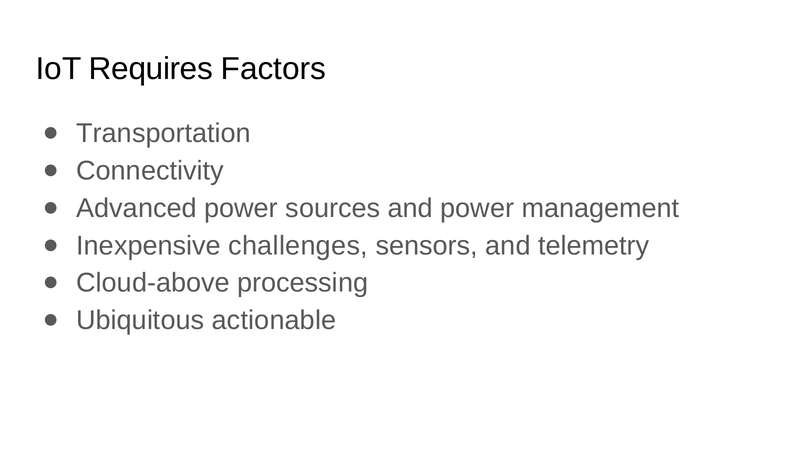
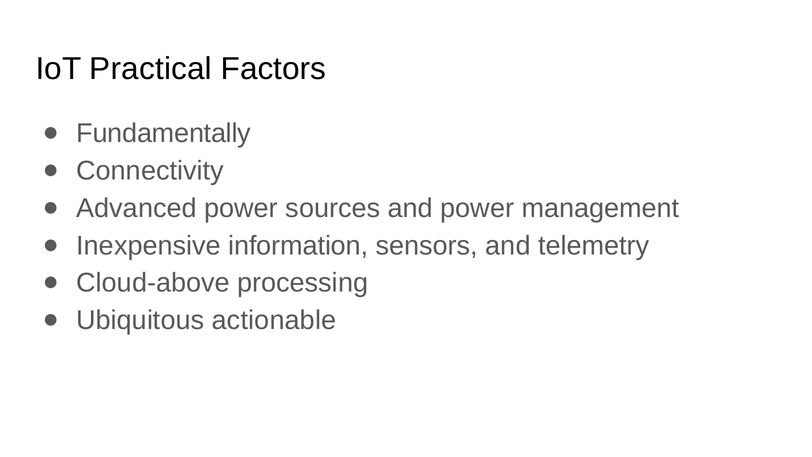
Requires: Requires -> Practical (151, 69)
Transportation: Transportation -> Fundamentally (164, 133)
challenges: challenges -> information (298, 245)
